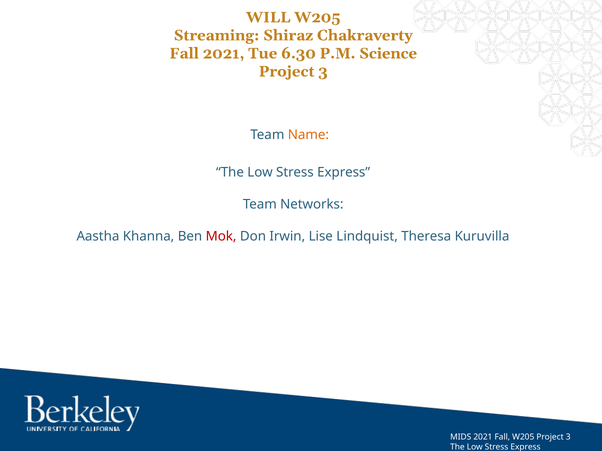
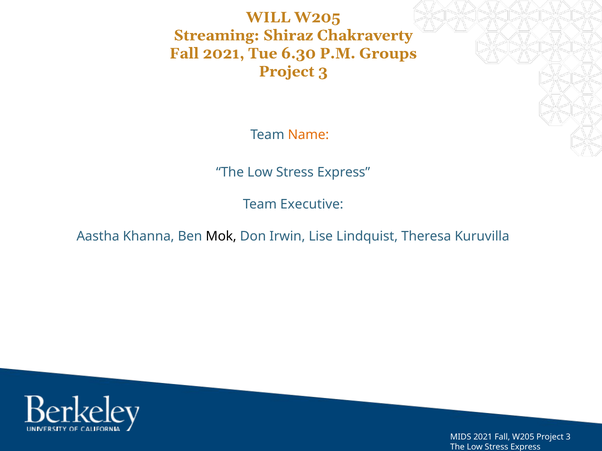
Science: Science -> Groups (388, 53)
Networks: Networks -> Executive (312, 205)
Mok colour: red -> black (221, 237)
